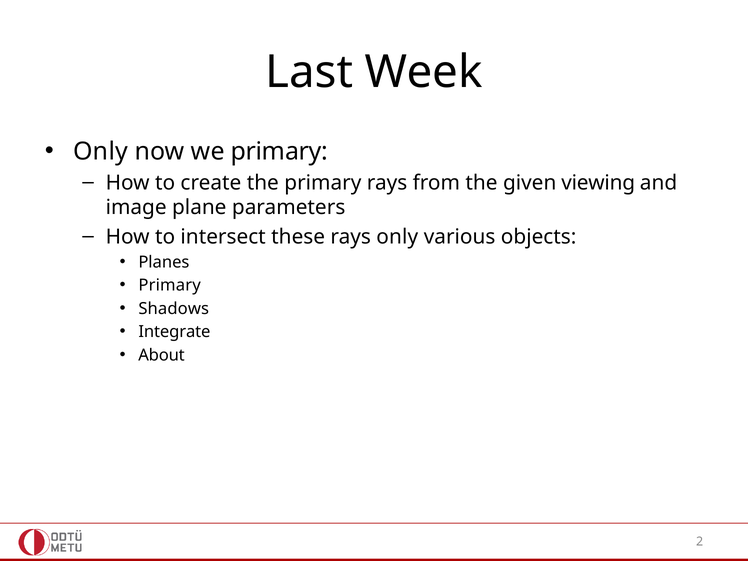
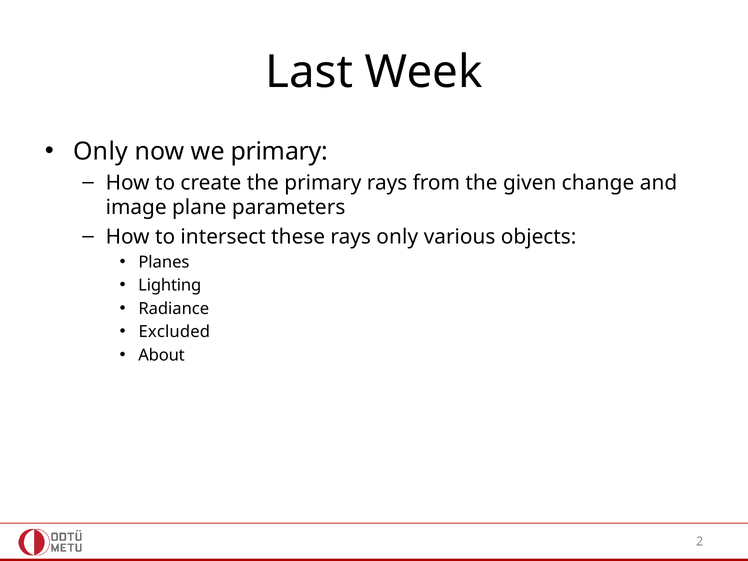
viewing: viewing -> change (598, 183)
Primary: Primary -> Lighting (170, 285)
Shadows: Shadows -> Radiance (174, 309)
Integrate: Integrate -> Excluded (174, 332)
